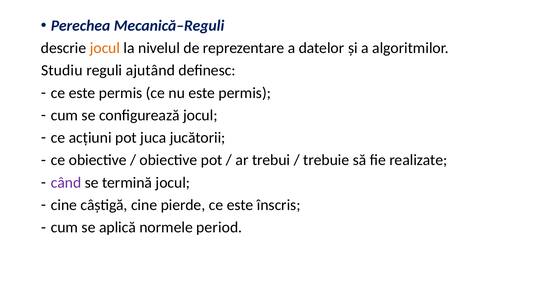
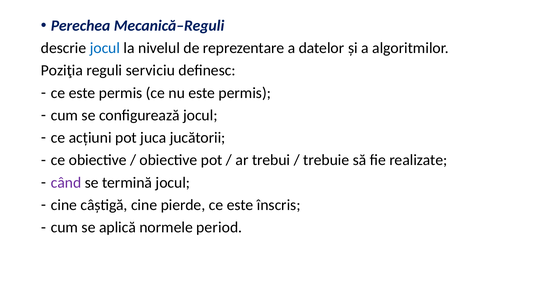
jocul colour: orange -> blue (105, 48)
Studiu: Studiu -> Poziţia (62, 71)
ajutând: ajutând -> serviciu (150, 71)
